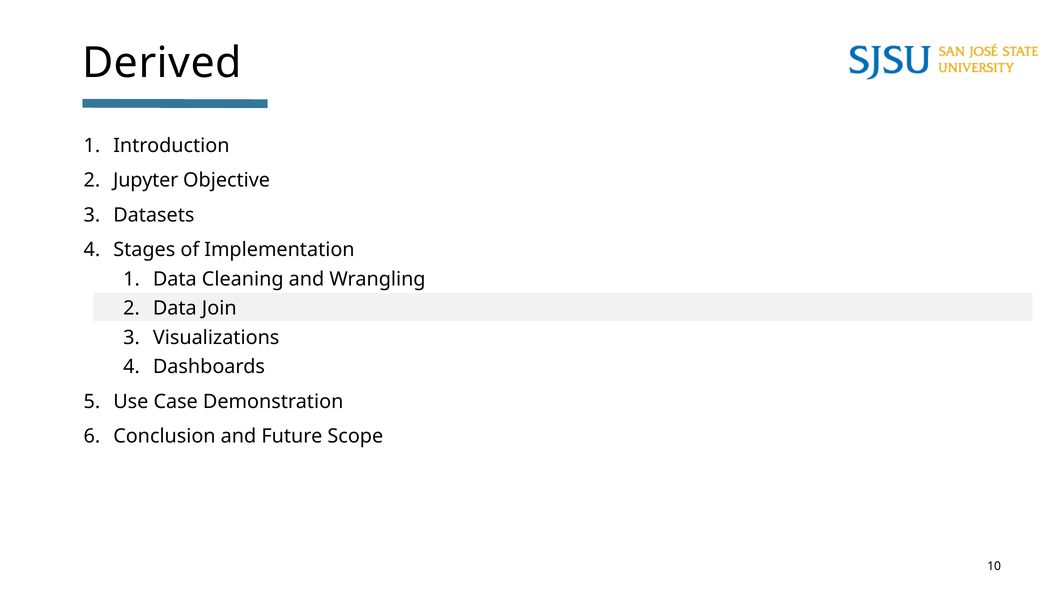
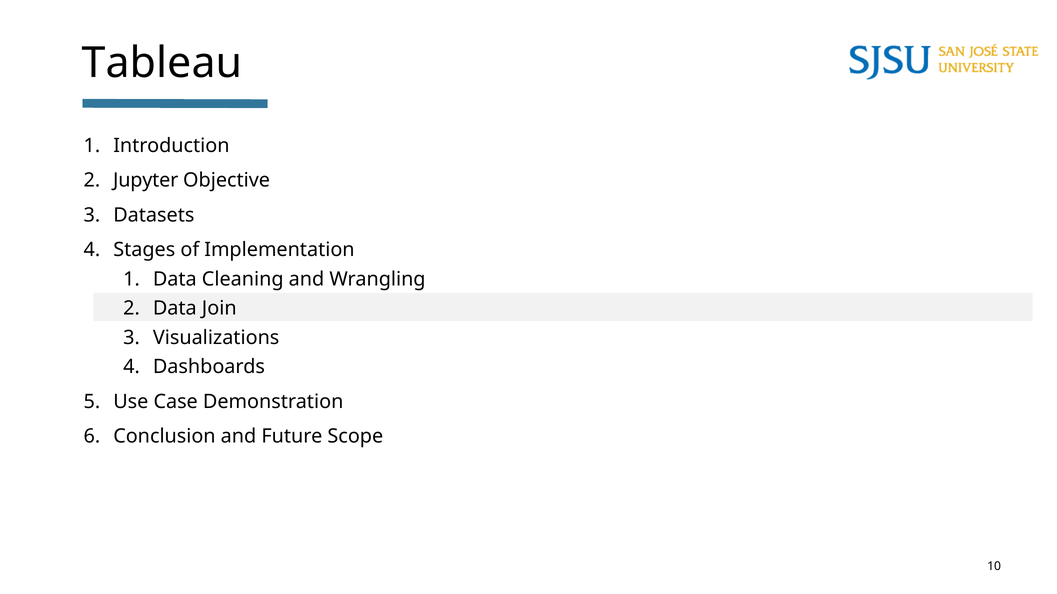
Derived: Derived -> Tableau (162, 63)
